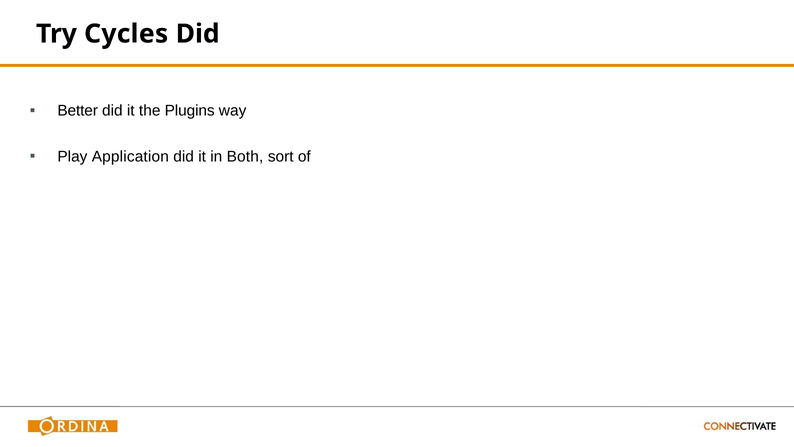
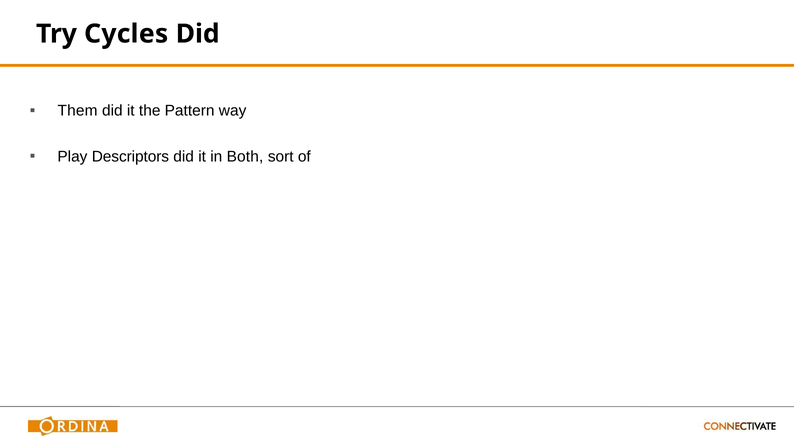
Better: Better -> Them (78, 111)
Plugins: Plugins -> Pattern (190, 111)
Application: Application -> Descriptors (130, 157)
